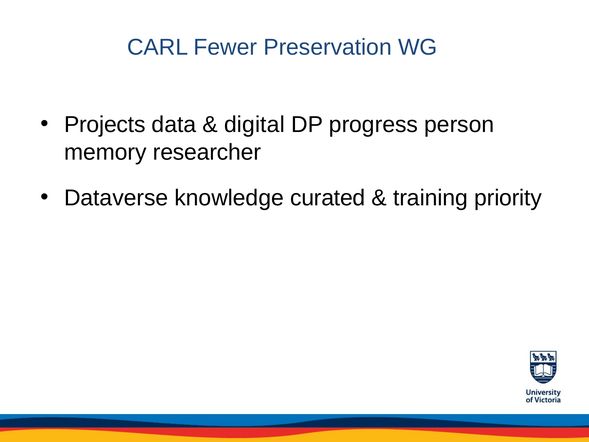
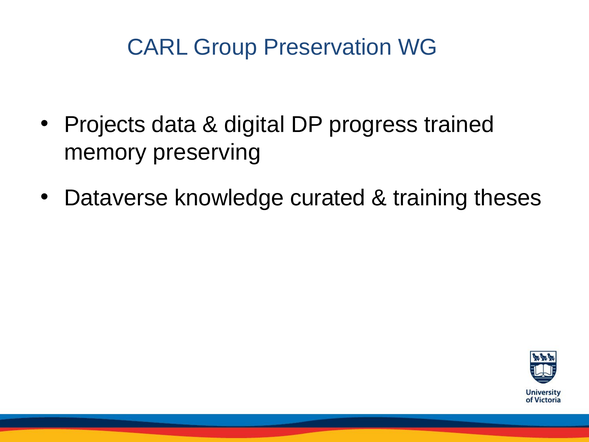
Fewer: Fewer -> Group (225, 47)
person: person -> trained (459, 125)
researcher: researcher -> preserving (207, 152)
priority: priority -> theses (508, 198)
